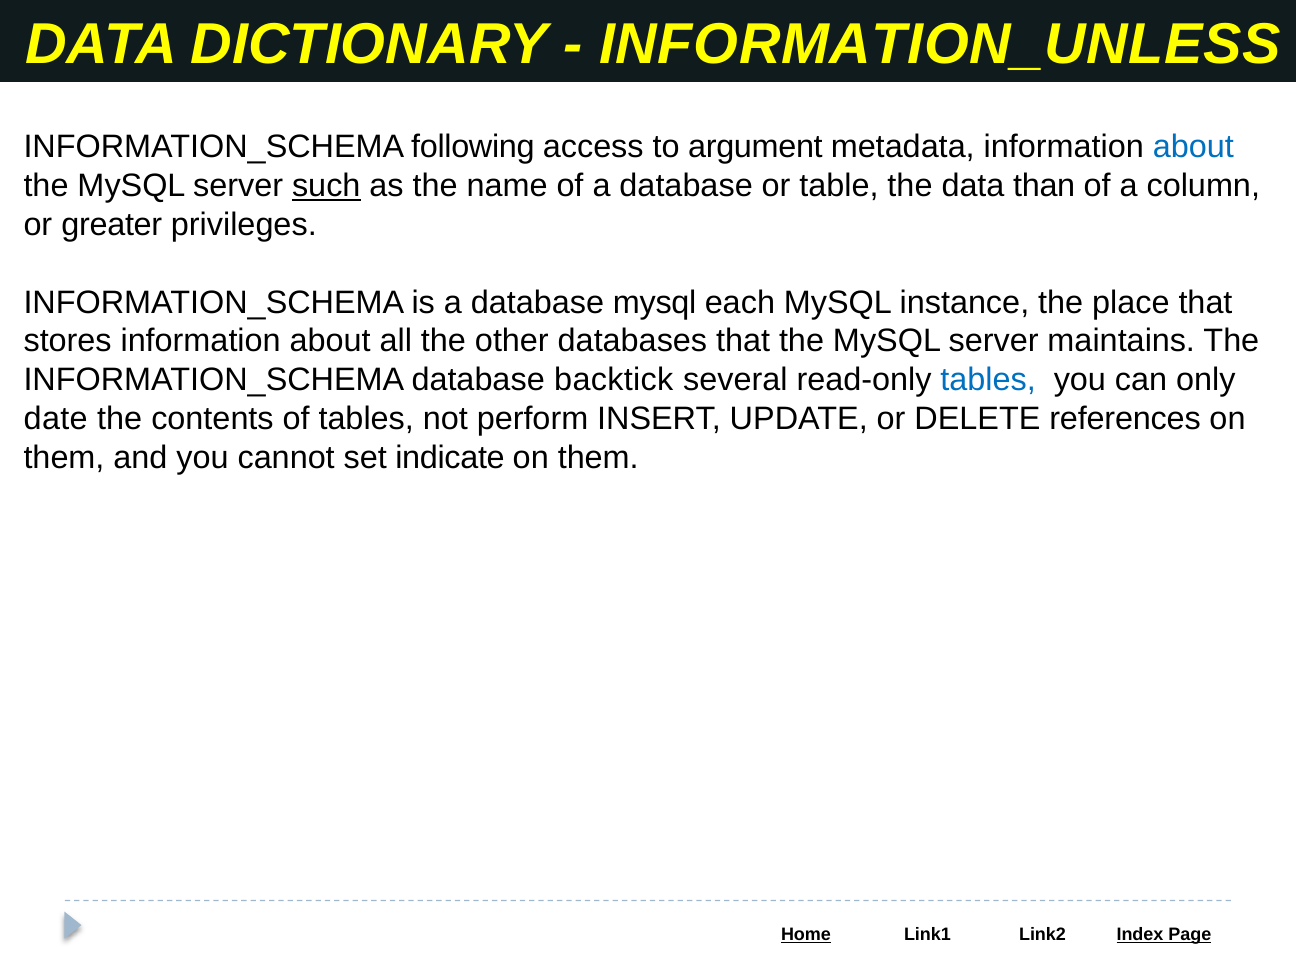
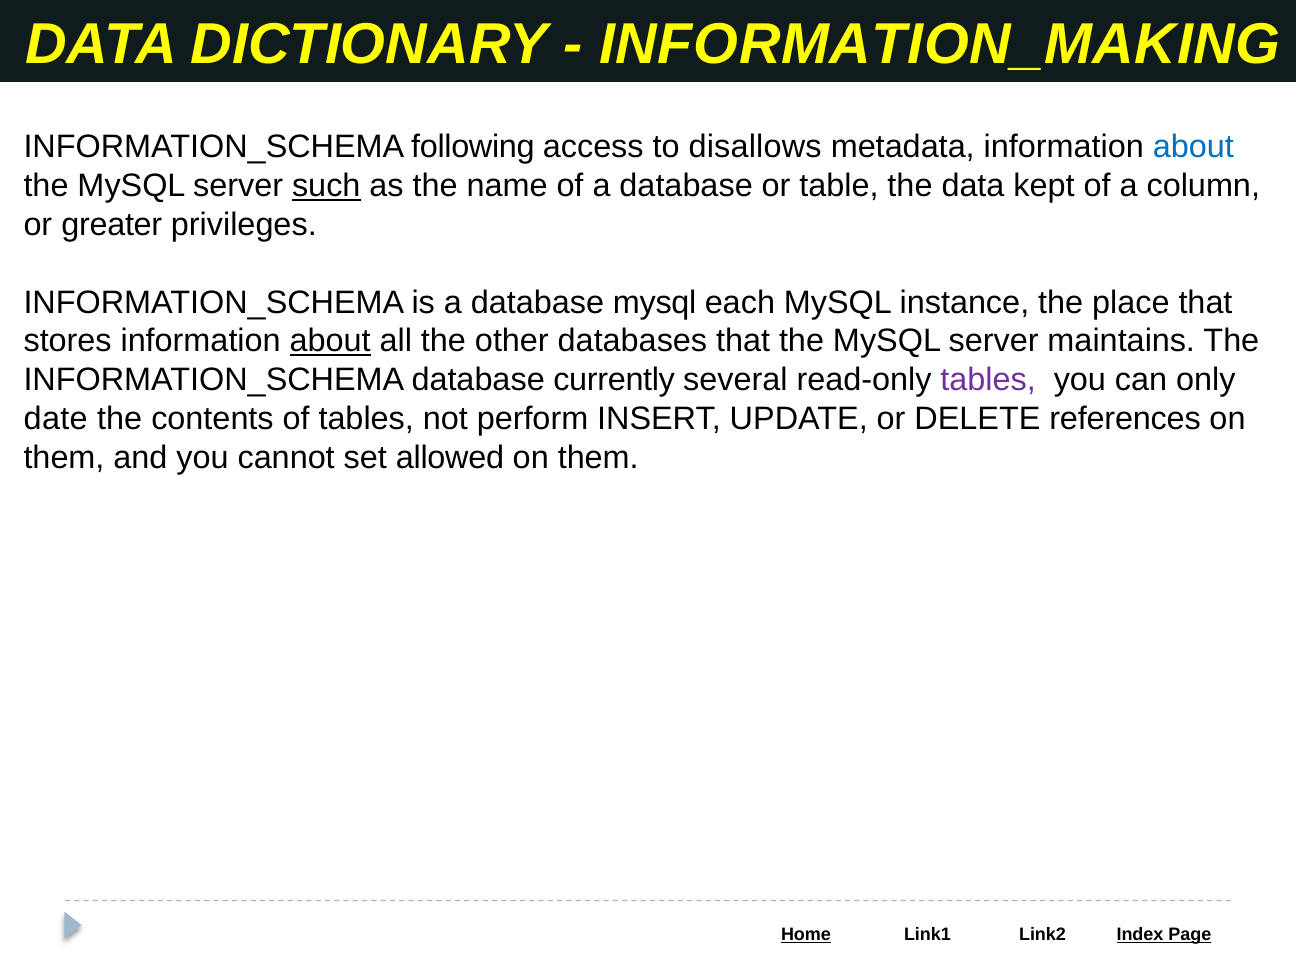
INFORMATION_UNLESS: INFORMATION_UNLESS -> INFORMATION_MAKING (940, 45)
argument: argument -> disallows (755, 147)
than: than -> kept (1044, 186)
about underline: none -> present (330, 341)
backtick: backtick -> currently (614, 380)
tables colour: blue -> purple (988, 380)
indicate: indicate -> allowed (450, 458)
